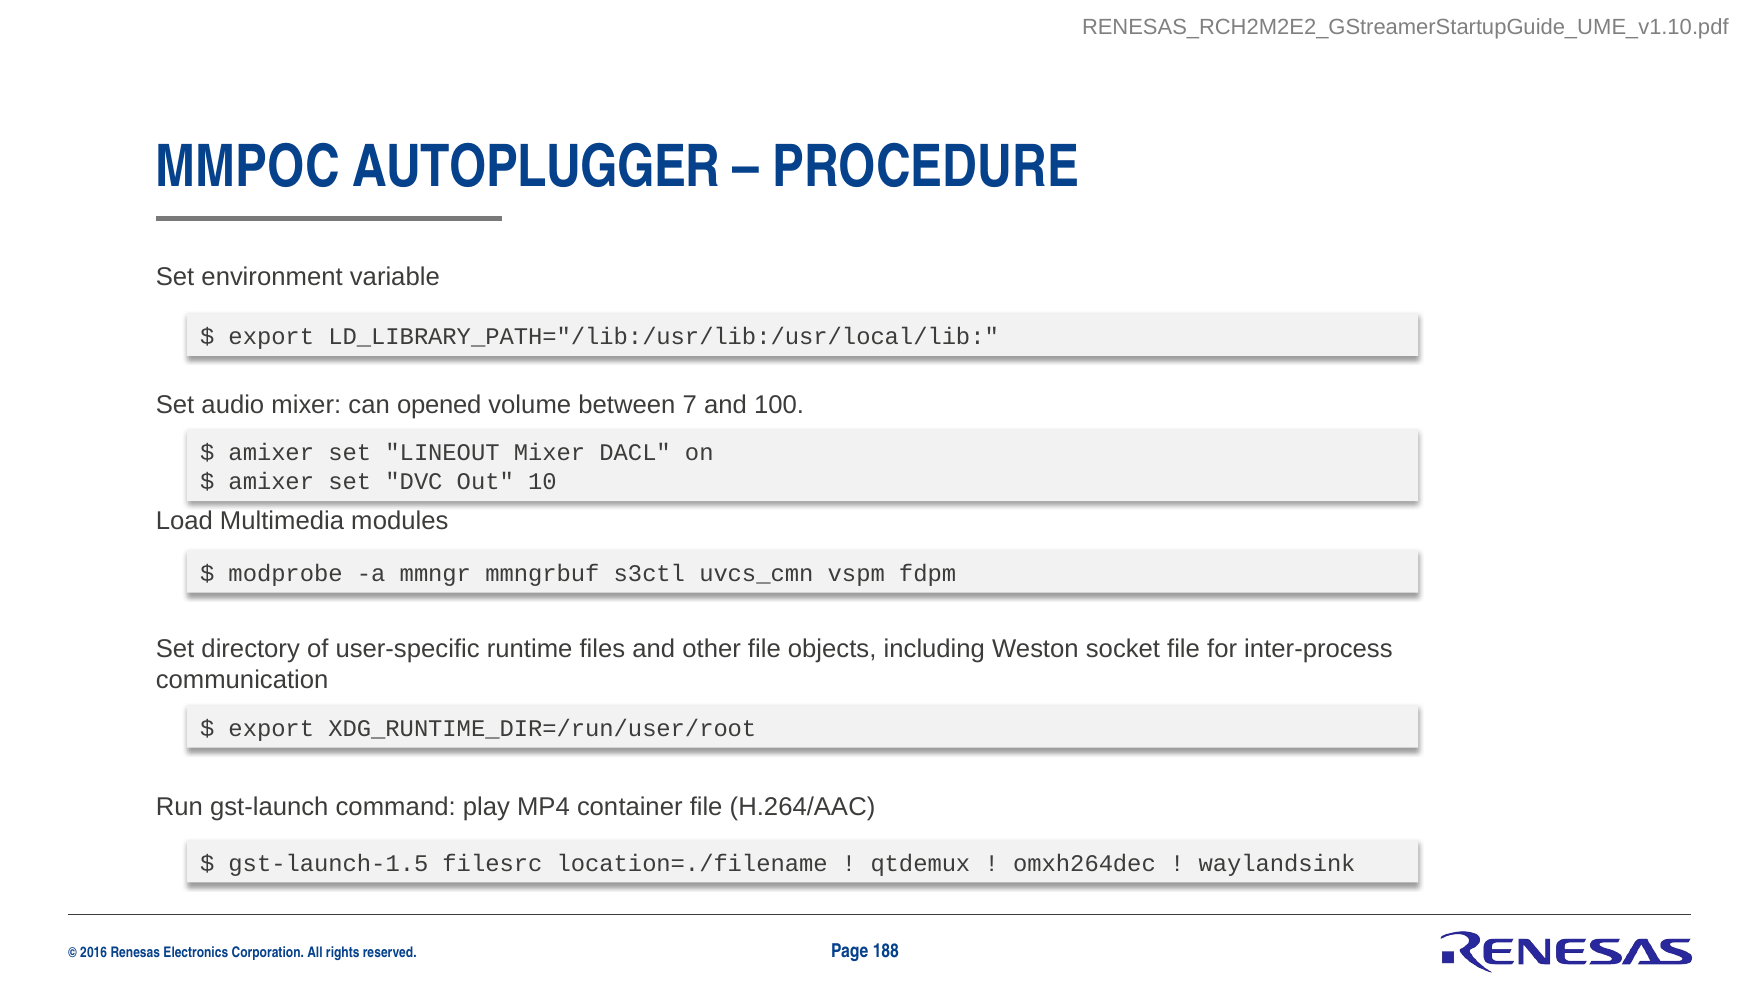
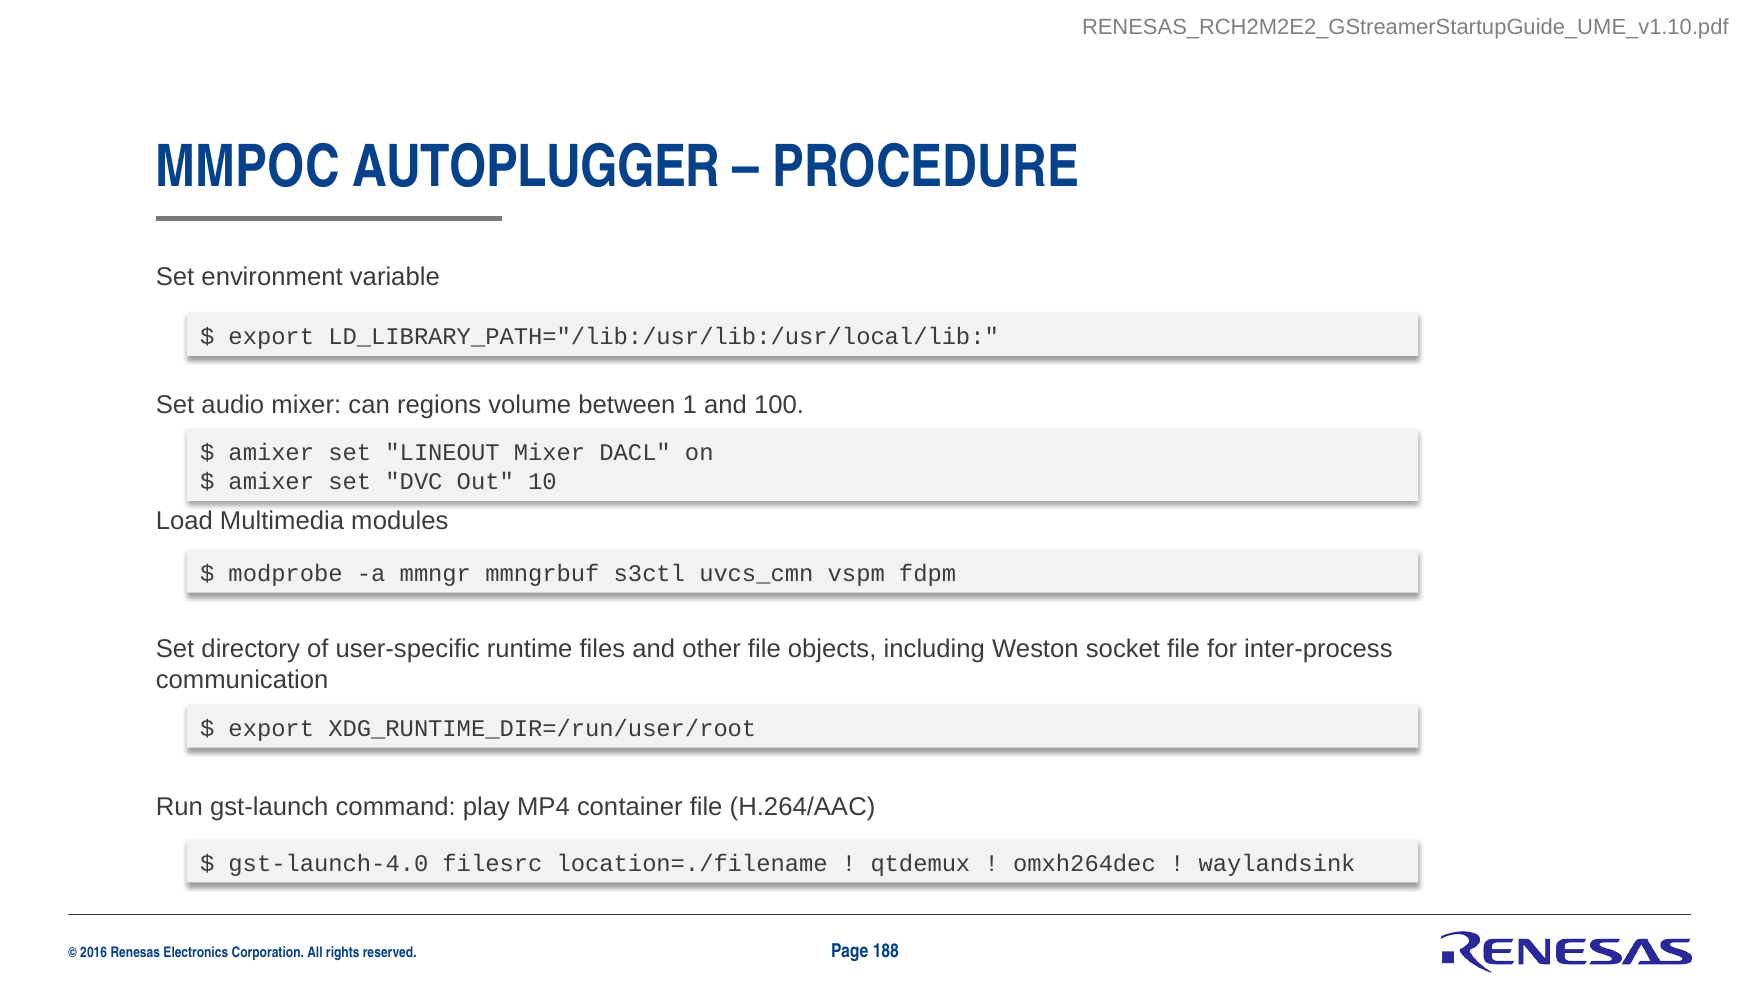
opened: opened -> regions (439, 404)
7: 7 -> 1 (690, 404)
gst-launch-1.5: gst-launch-1.5 -> gst-launch-4.0 (328, 863)
